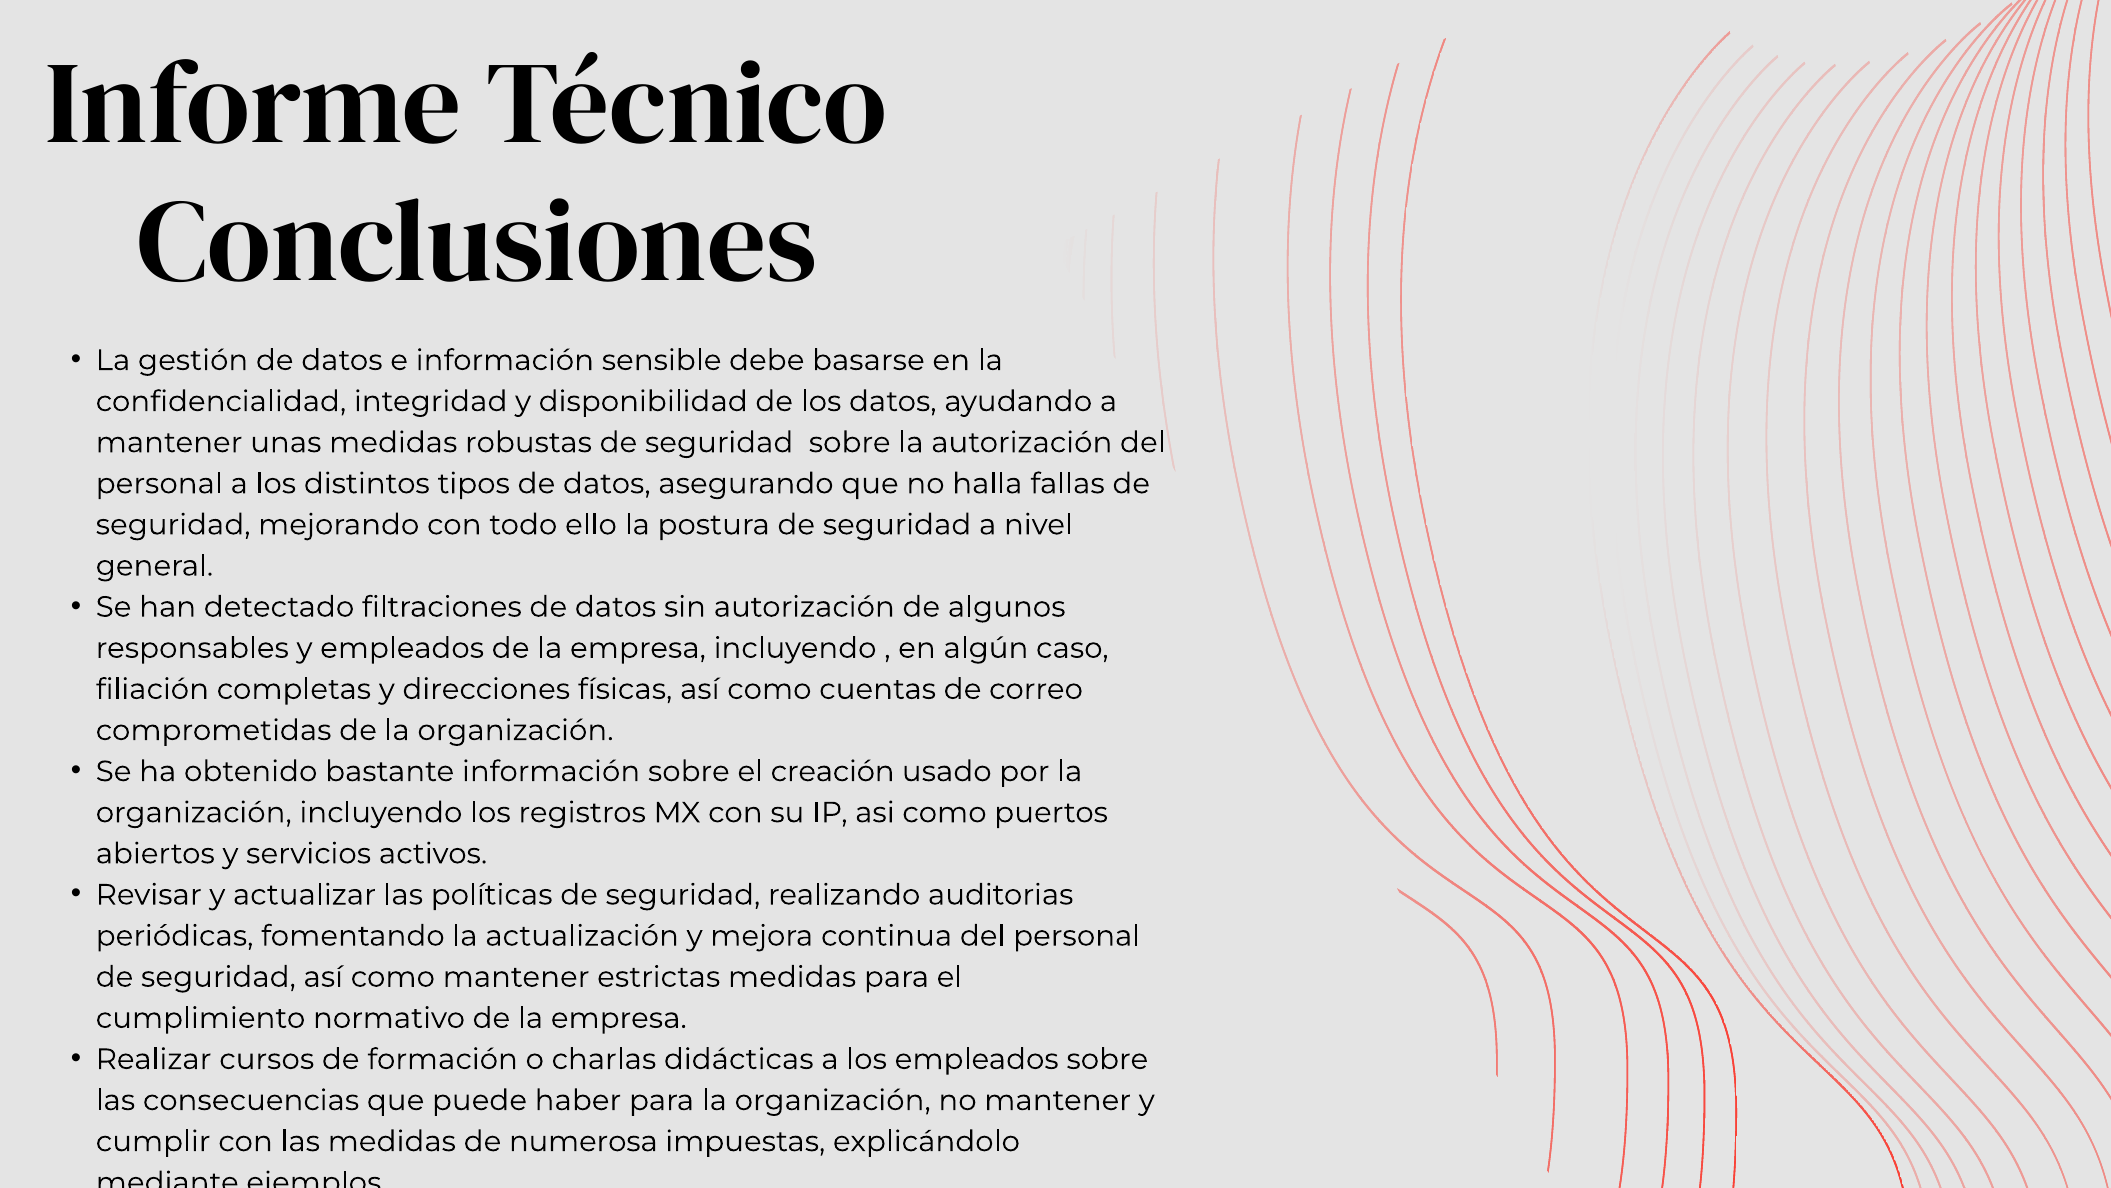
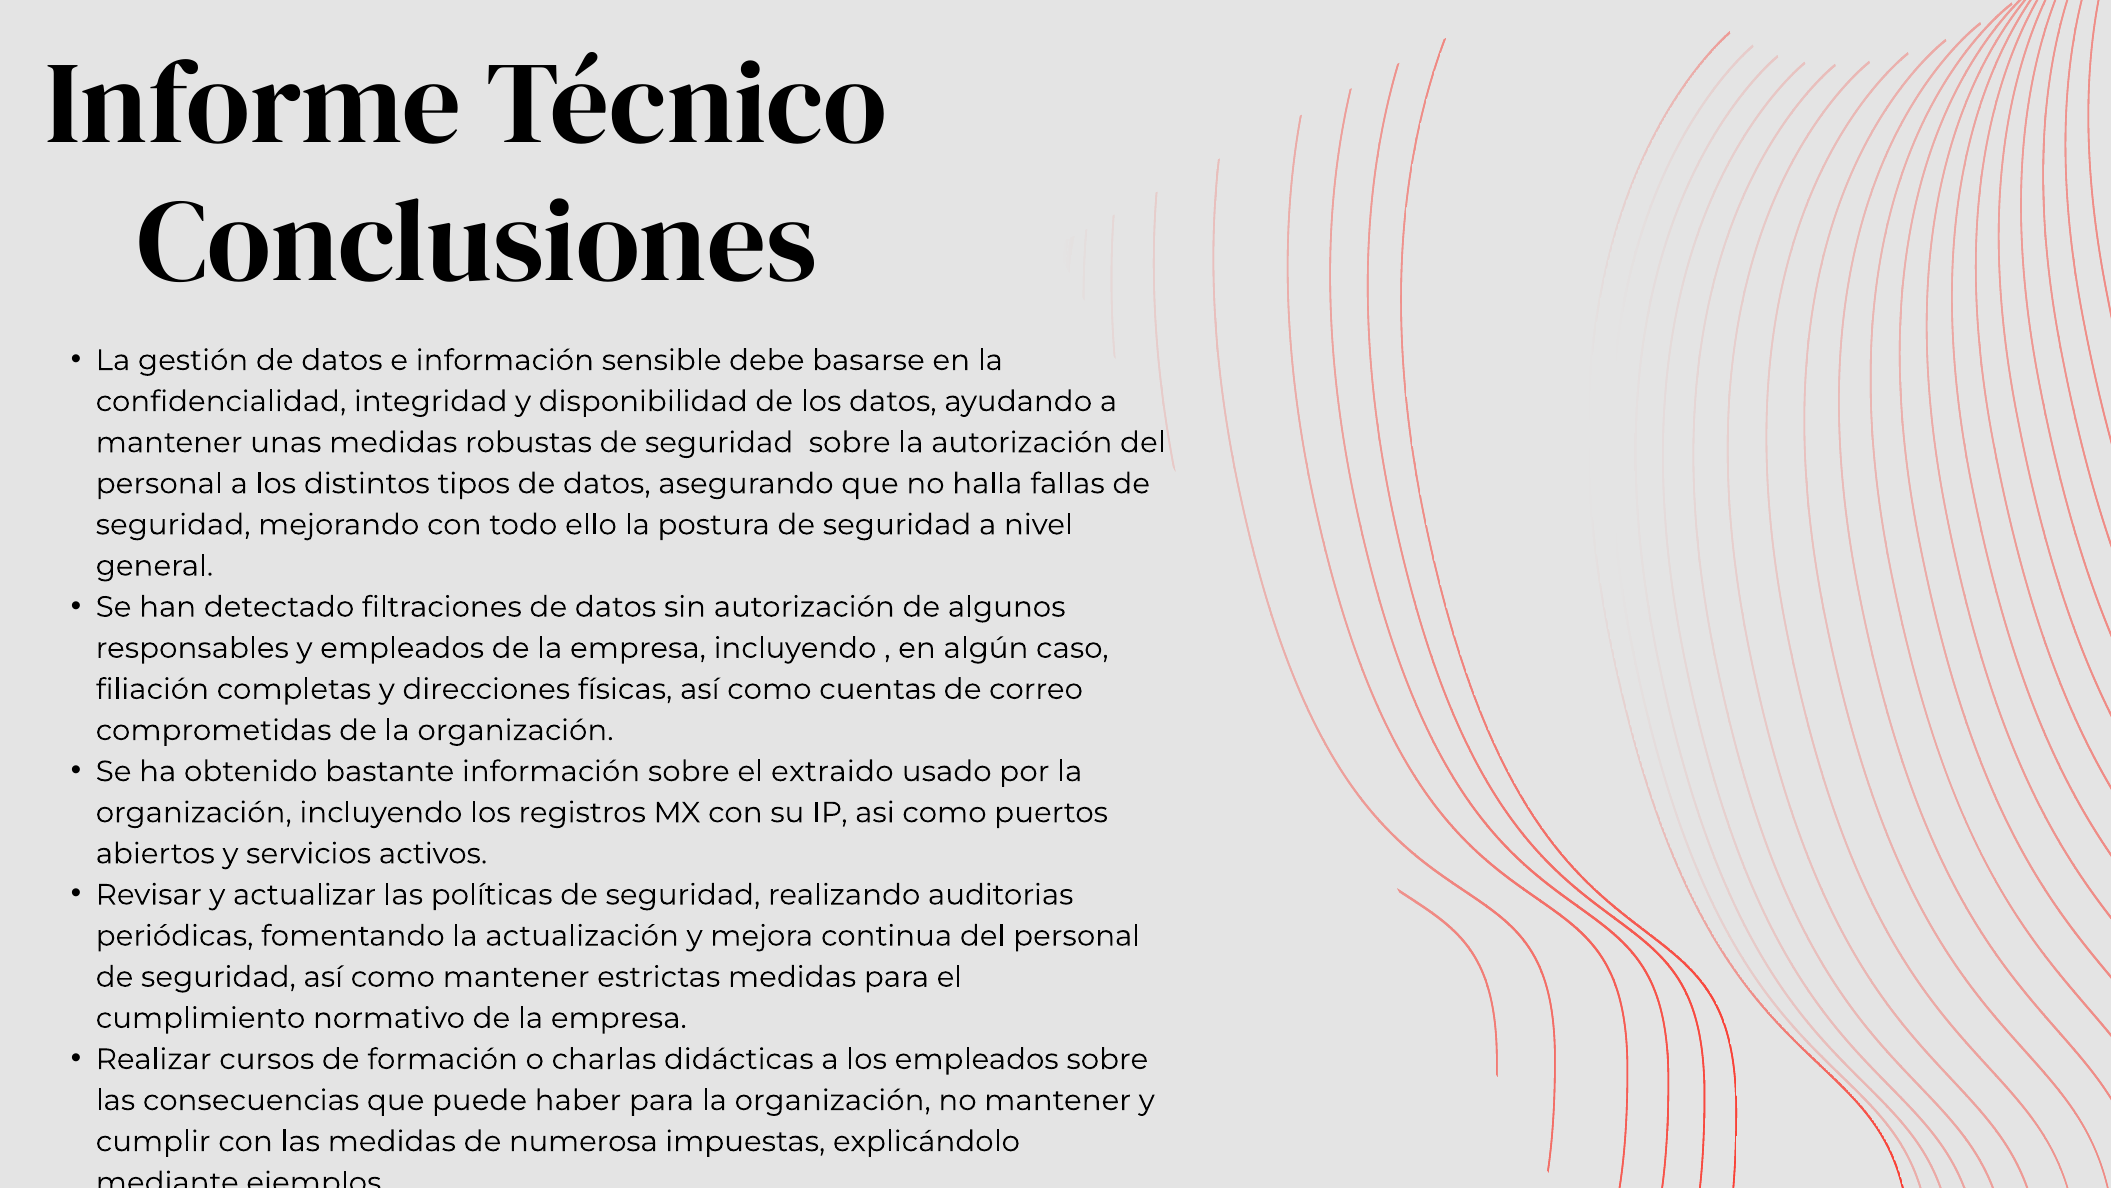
creación: creación -> extraido (832, 771)
